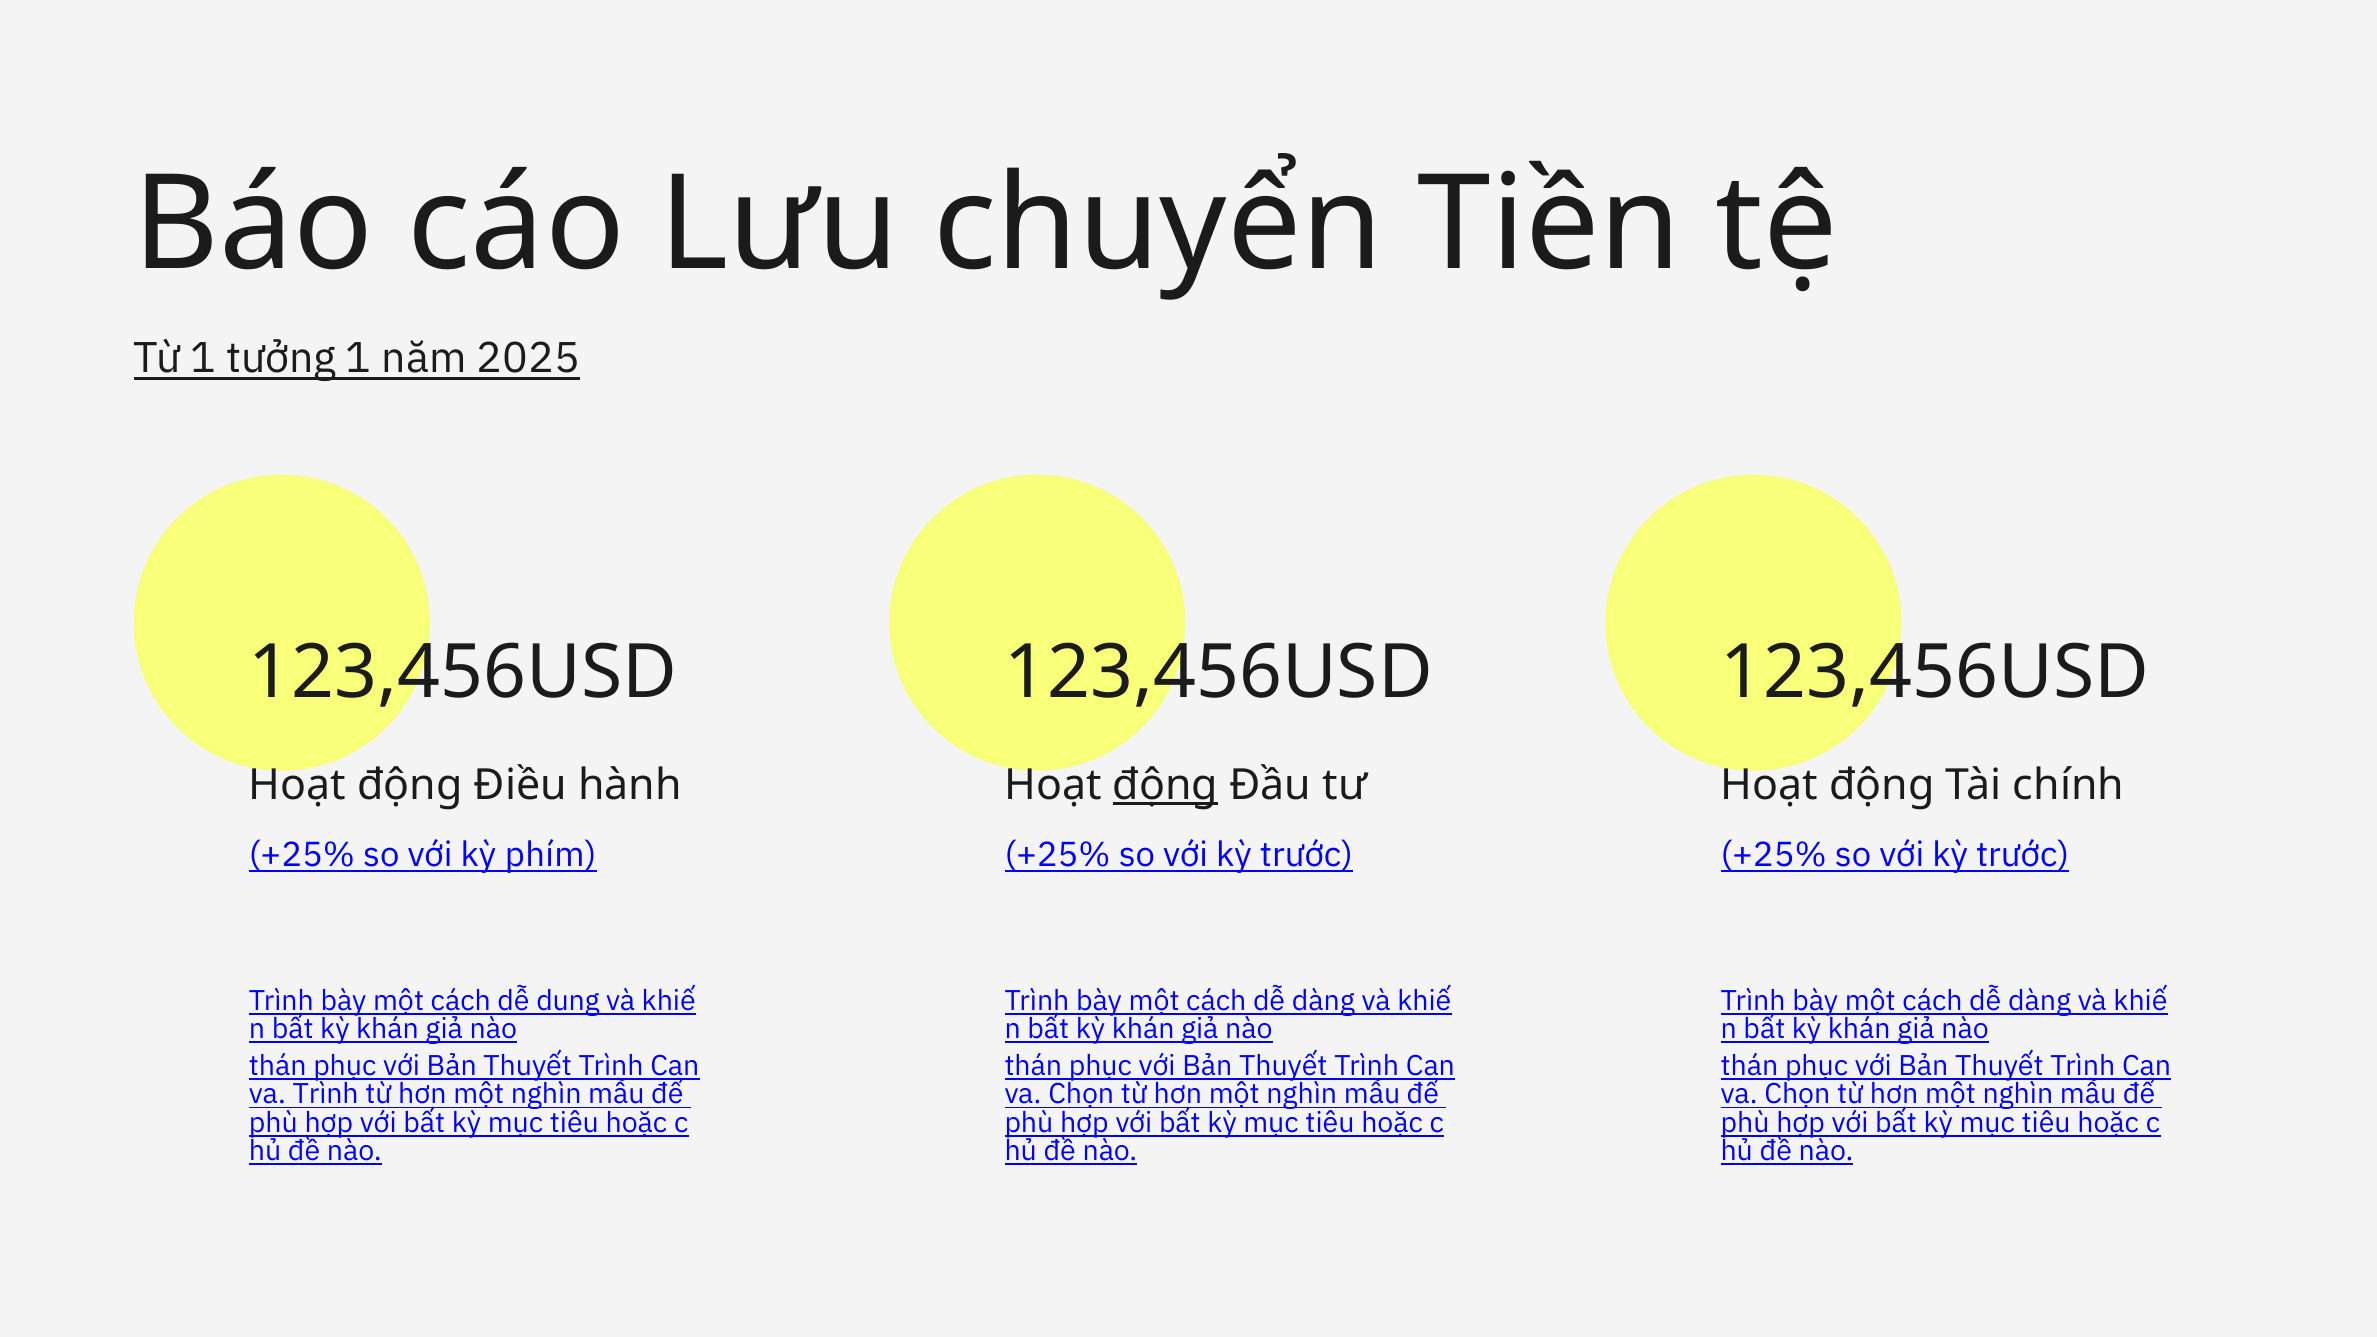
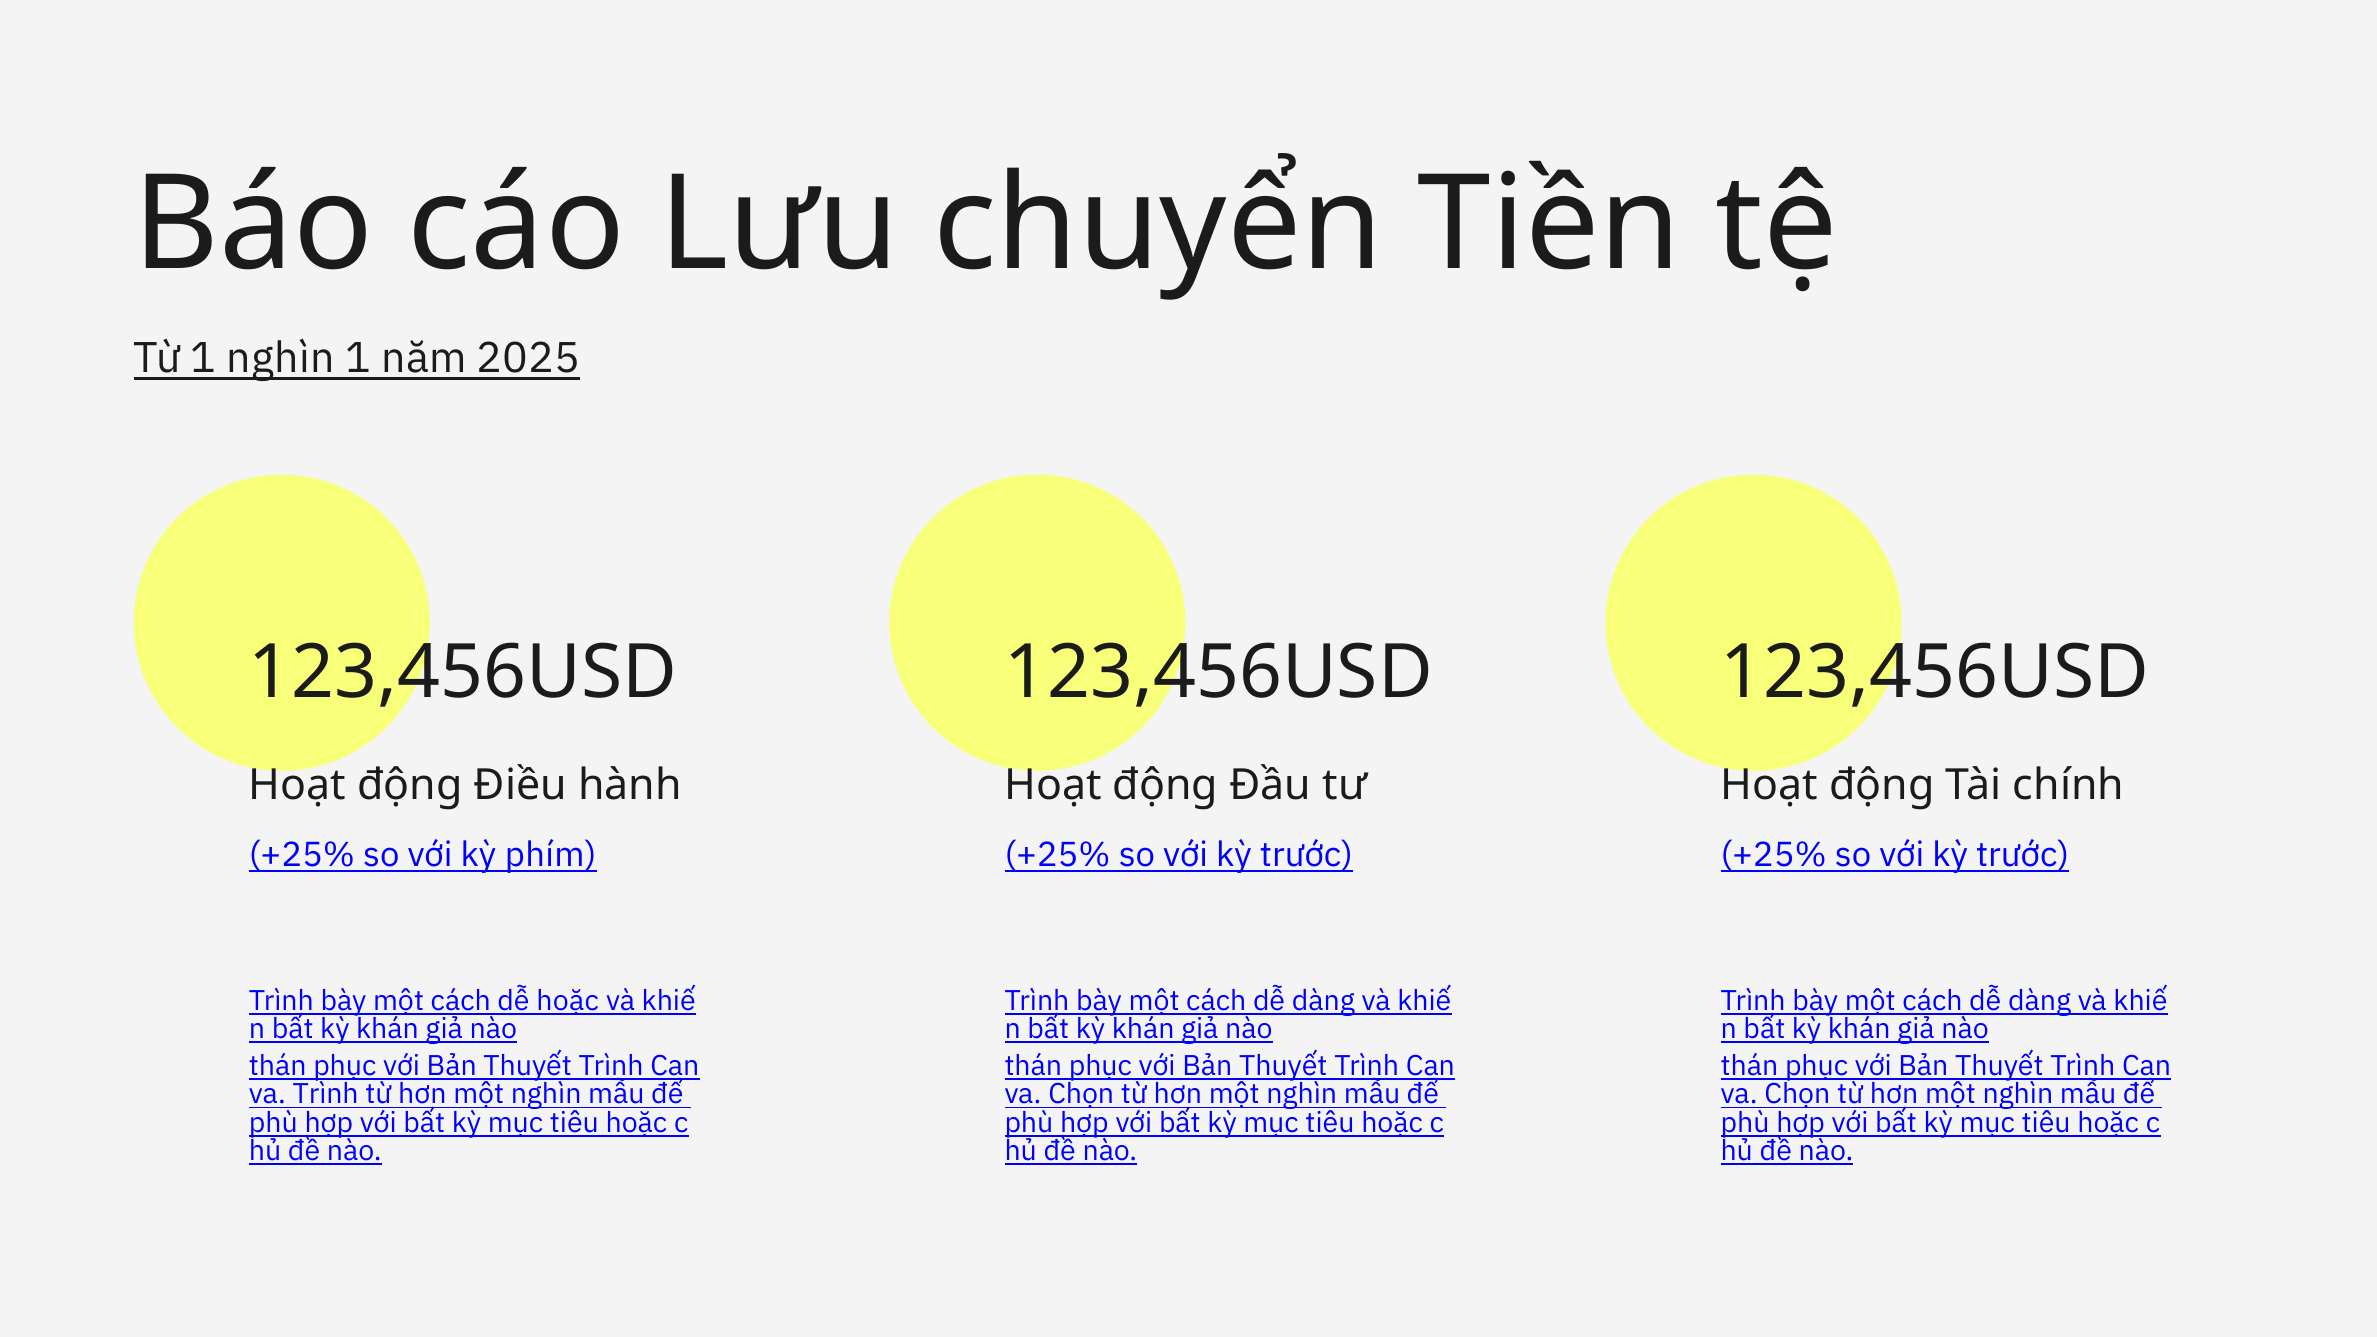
1 tưởng: tưởng -> nghìn (281, 359)
động underline: present -> none (1166, 785)
dễ dung: dung -> hoặc (568, 1001)
